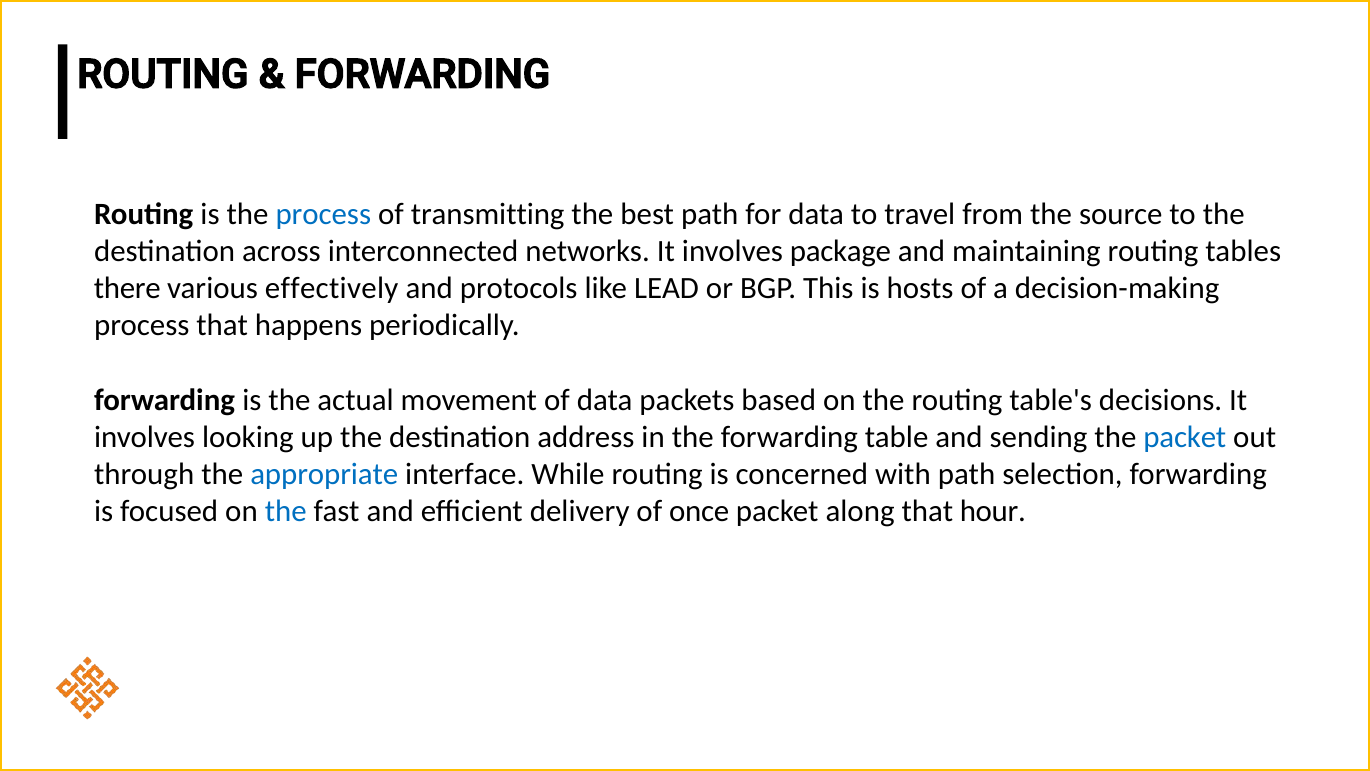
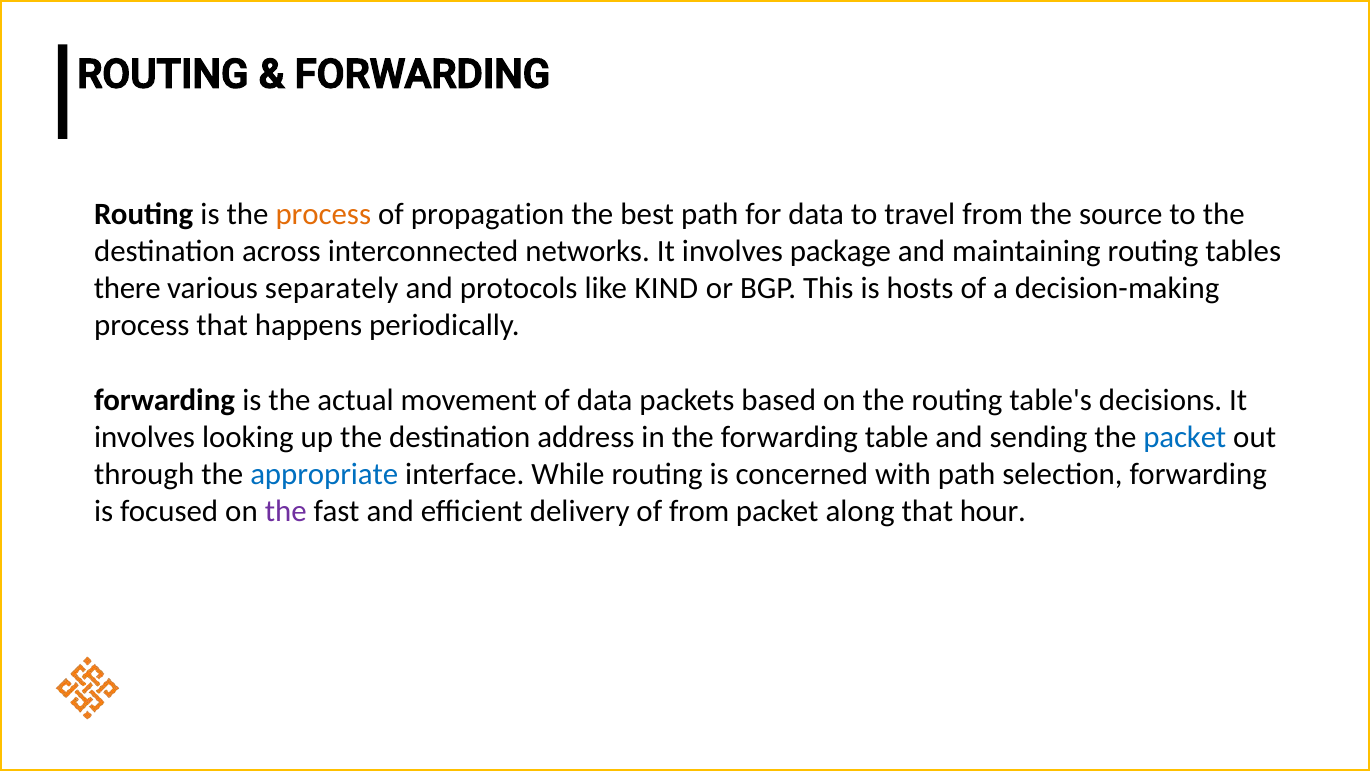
process colour: blue -> orange (323, 214)
transmitting: transmitting -> propagation (488, 214)
effectively: effectively -> separately (332, 288)
LEAD: LEAD -> KIND (666, 288)
the colour: blue -> purple (286, 511)
of once: once -> from (699, 511)
